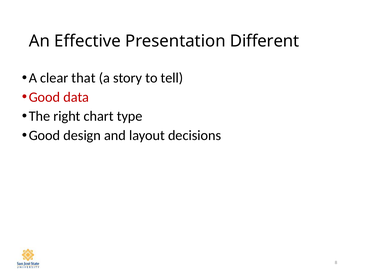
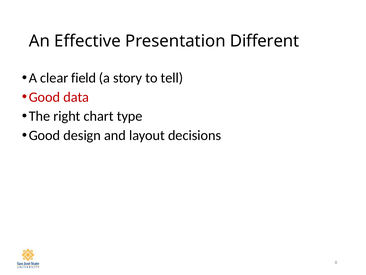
that: that -> field (84, 78)
